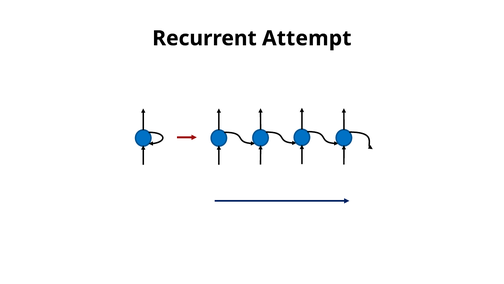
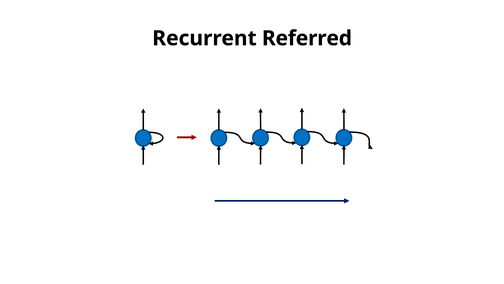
Attempt: Attempt -> Referred (307, 38)
